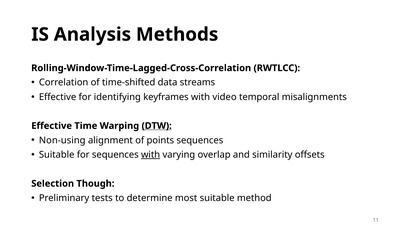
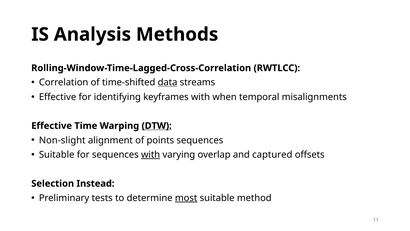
data underline: none -> present (168, 82)
video: video -> when (225, 97)
Non-using: Non-using -> Non-slight (62, 140)
similarity: similarity -> captured (272, 154)
Though: Though -> Instead (95, 183)
most underline: none -> present (186, 198)
